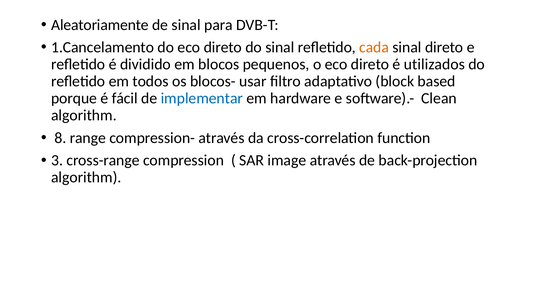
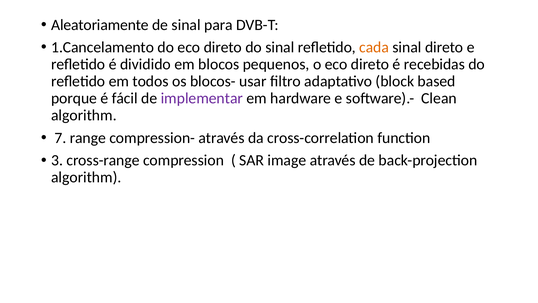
utilizados: utilizados -> recebidas (434, 64)
implementar colour: blue -> purple (202, 98)
8: 8 -> 7 (61, 138)
